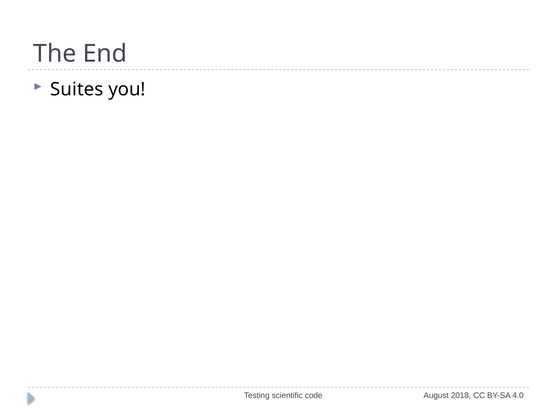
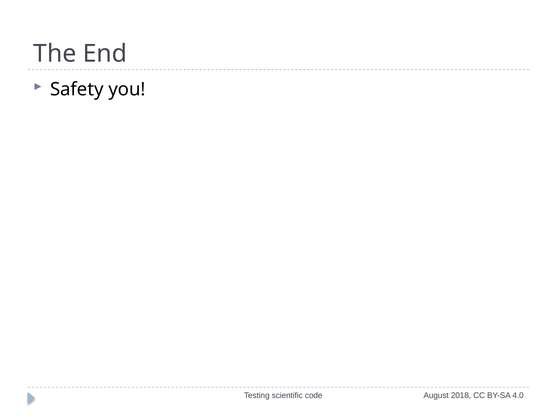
Suites: Suites -> Safety (77, 89)
